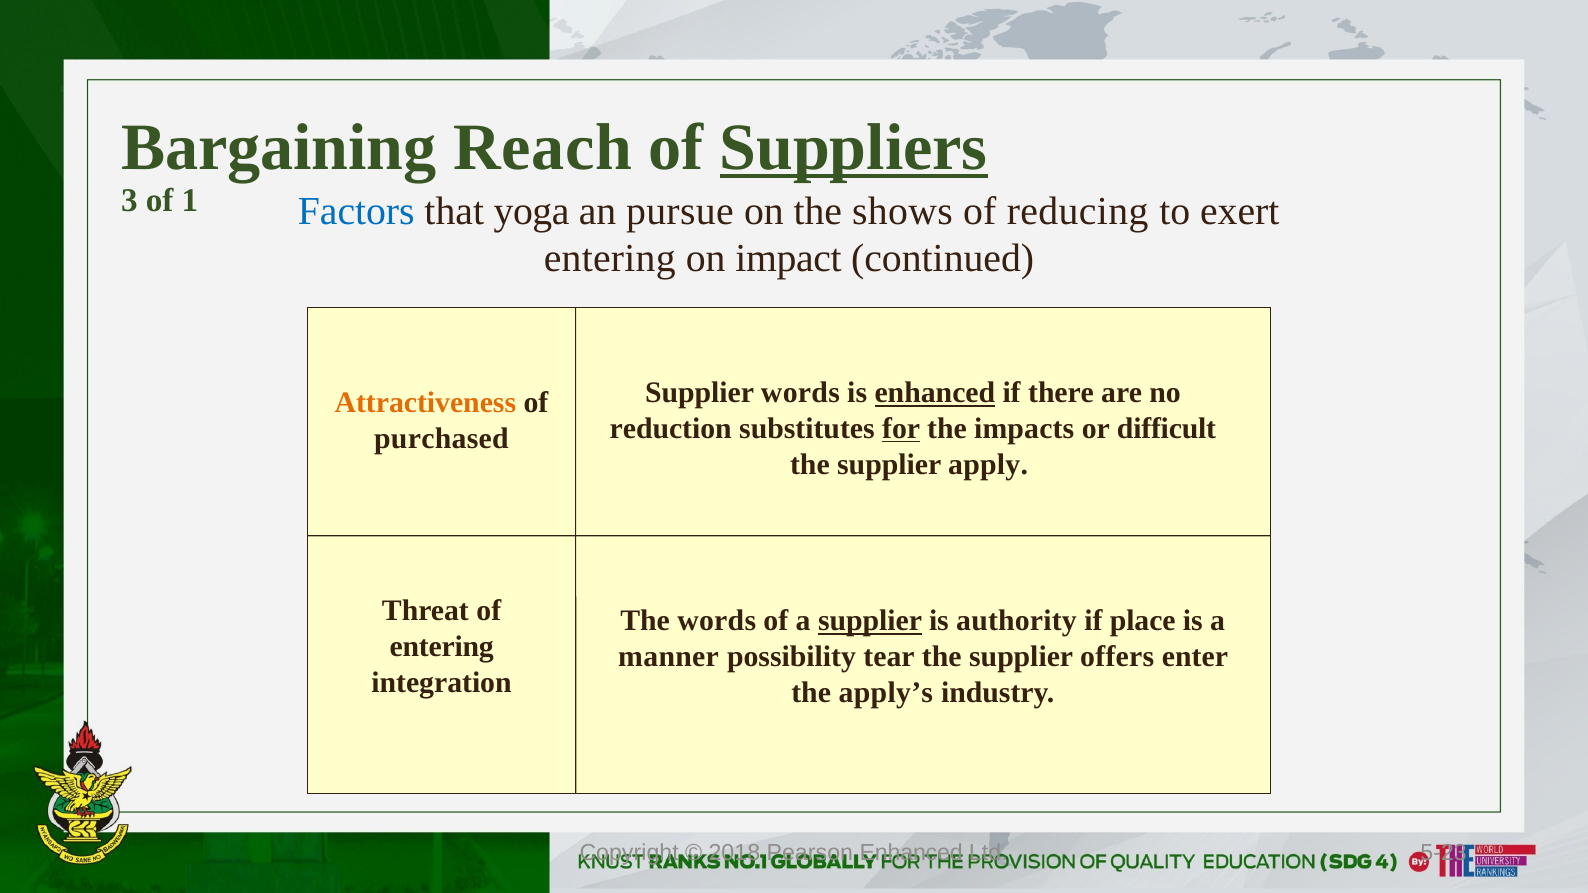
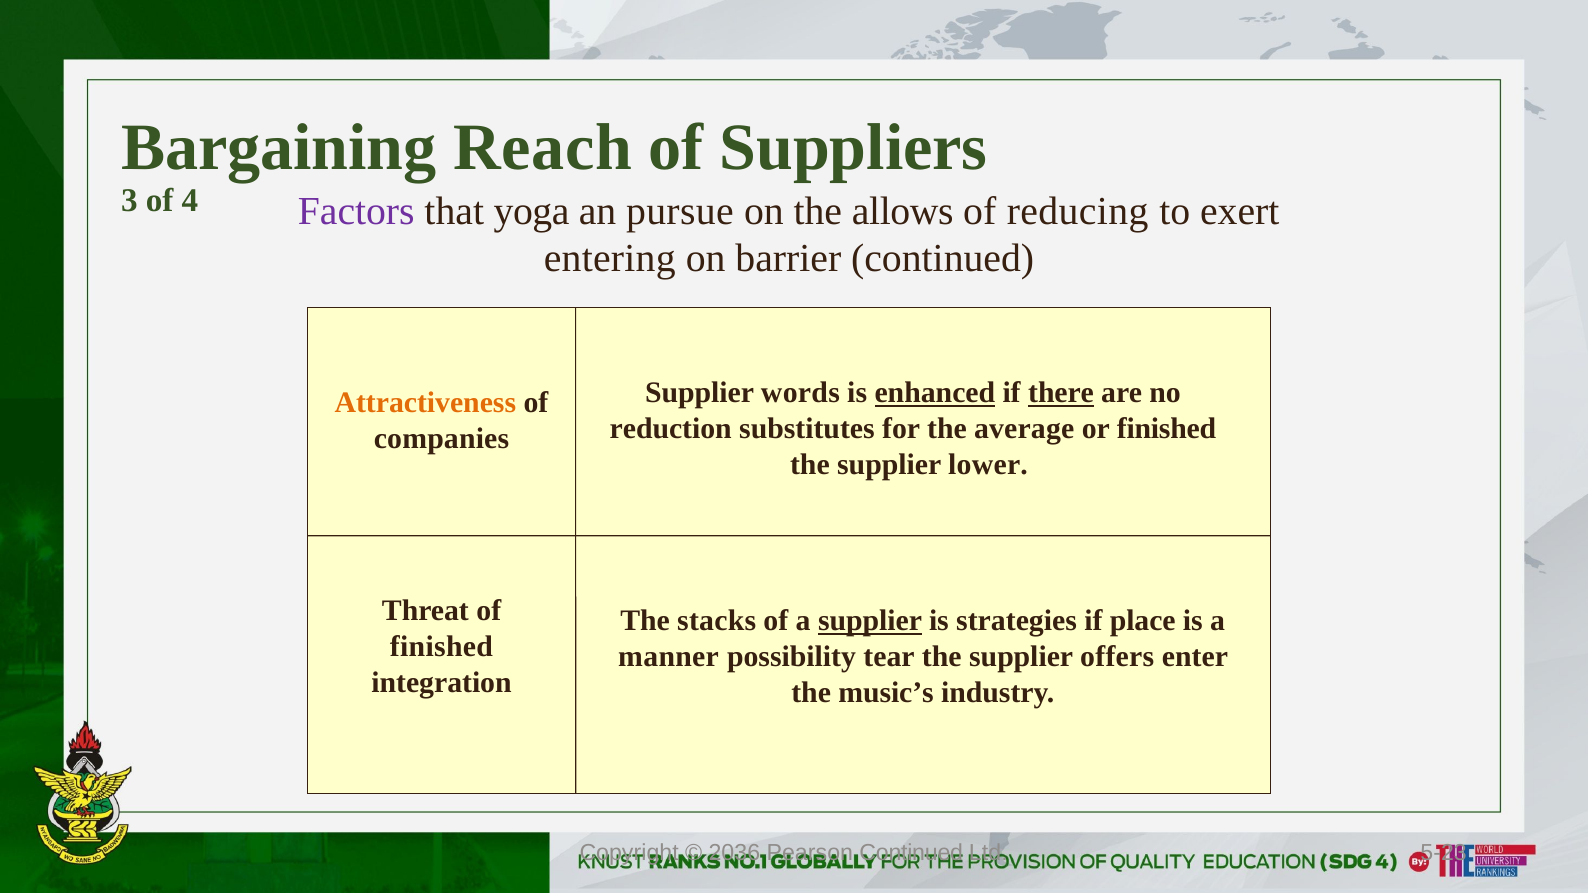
Suppliers underline: present -> none (854, 147)
1: 1 -> 4 (190, 201)
Factors colour: blue -> purple (356, 211)
shows: shows -> allows (903, 211)
impact: impact -> barrier (788, 259)
there underline: none -> present (1061, 393)
for underline: present -> none (901, 429)
impacts: impacts -> average (1024, 429)
or difficult: difficult -> finished (1167, 429)
purchased: purchased -> companies (442, 439)
apply: apply -> lower (988, 464)
The words: words -> stacks (717, 621)
authority: authority -> strategies (1017, 621)
entering: entering -> finished (441, 647)
apply’s: apply’s -> music’s (886, 693)
2018: 2018 -> 2036 (734, 853)
Pearson Enhanced: Enhanced -> Continued (911, 853)
